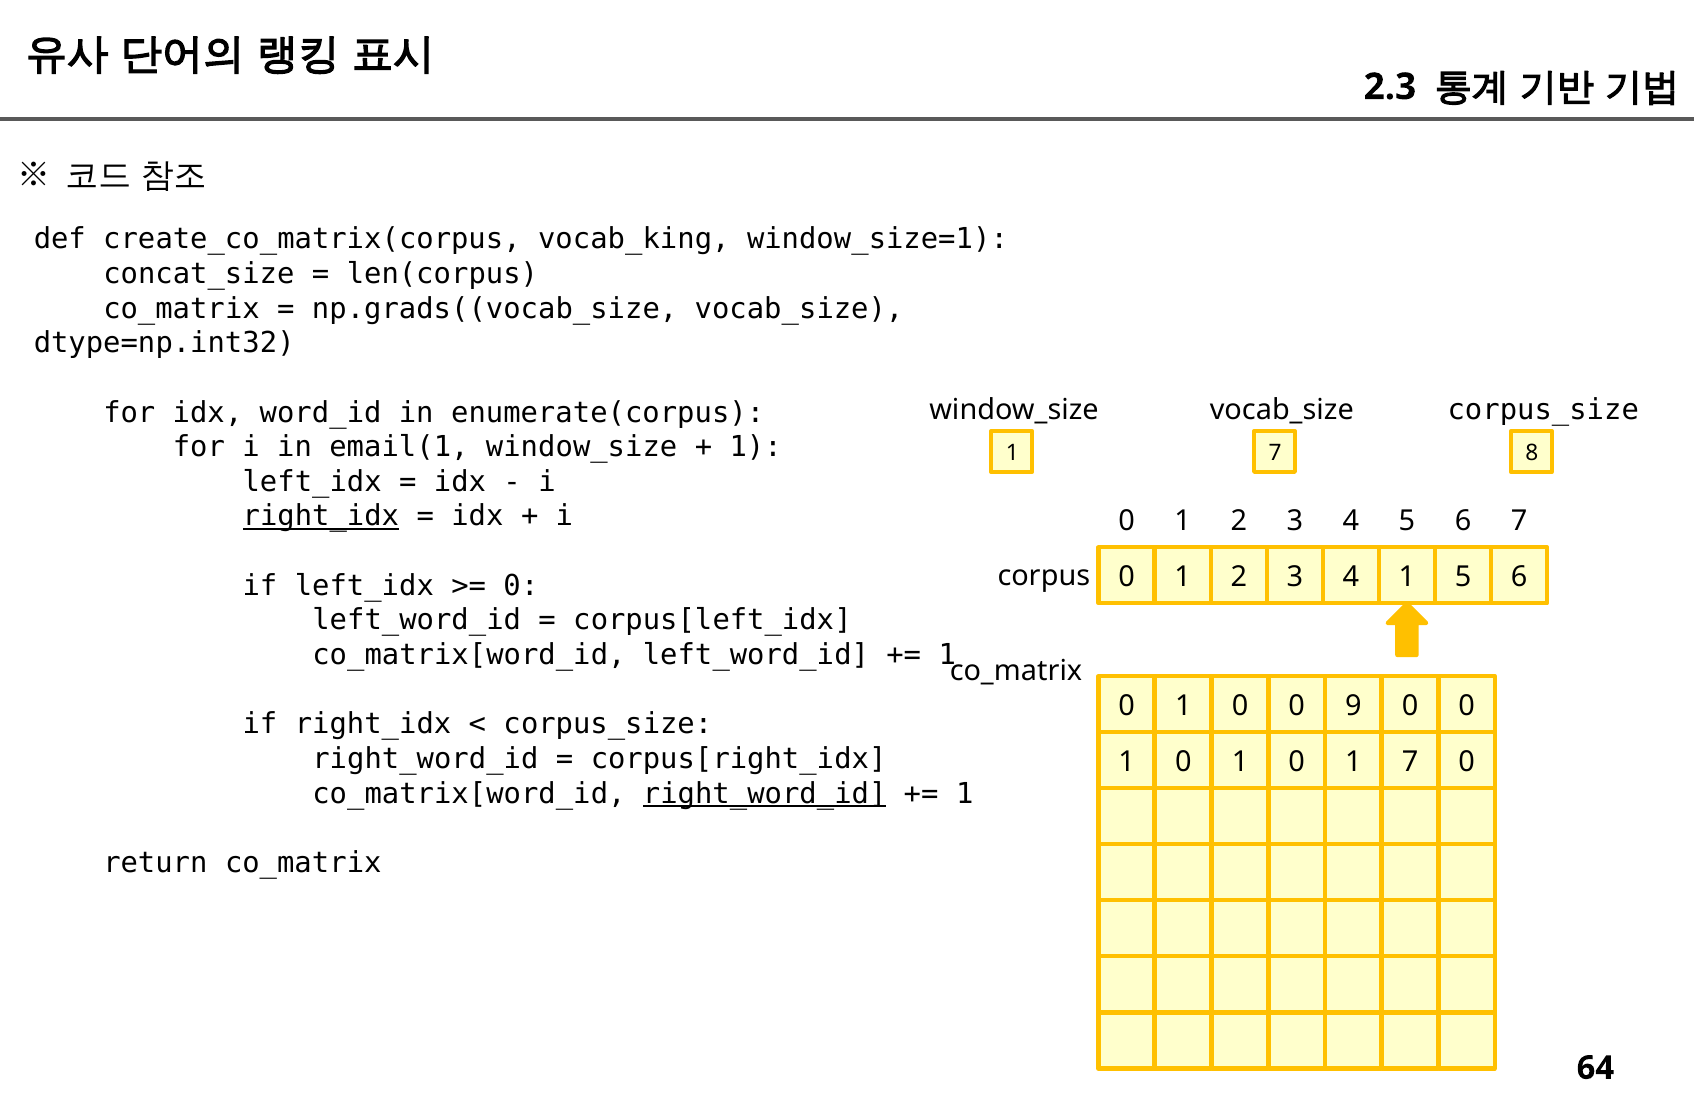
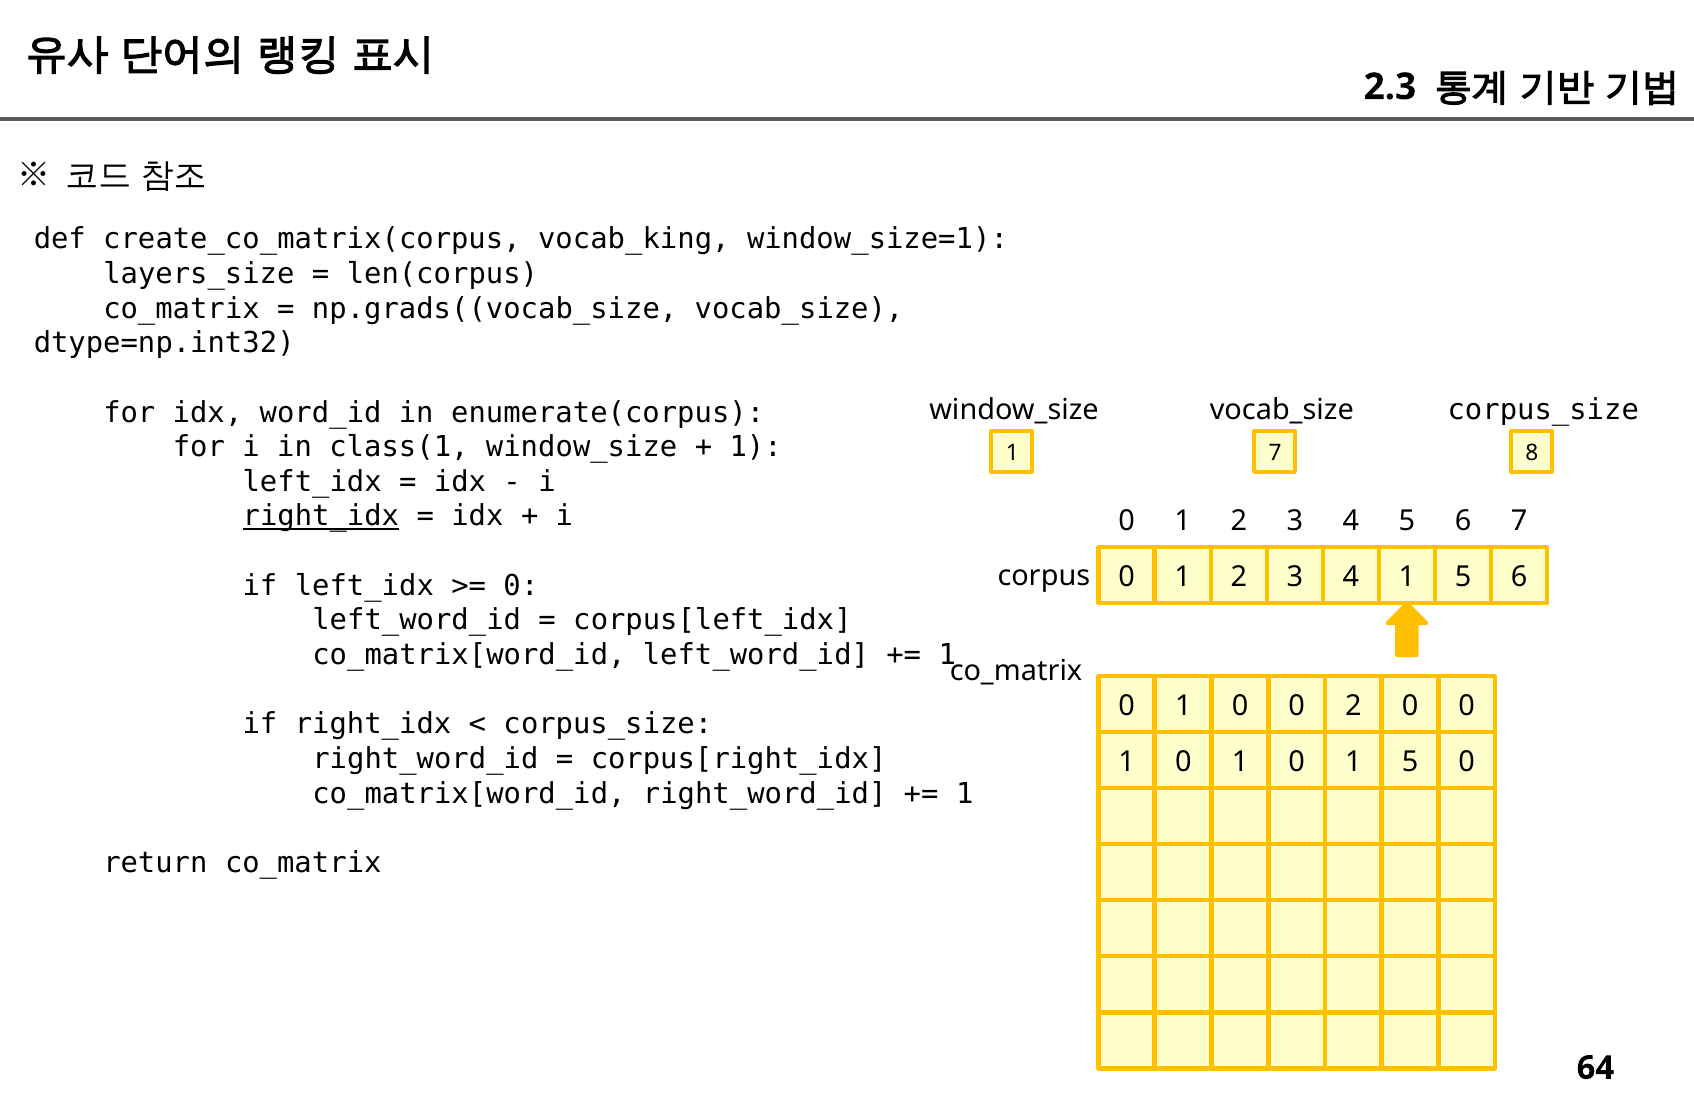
concat_size: concat_size -> layers_size (199, 274)
email(1: email(1 -> class(1 (399, 447)
0 9: 9 -> 2 (1353, 706)
0 1 7: 7 -> 5 (1410, 762)
right_word_id underline: present -> none (765, 793)
